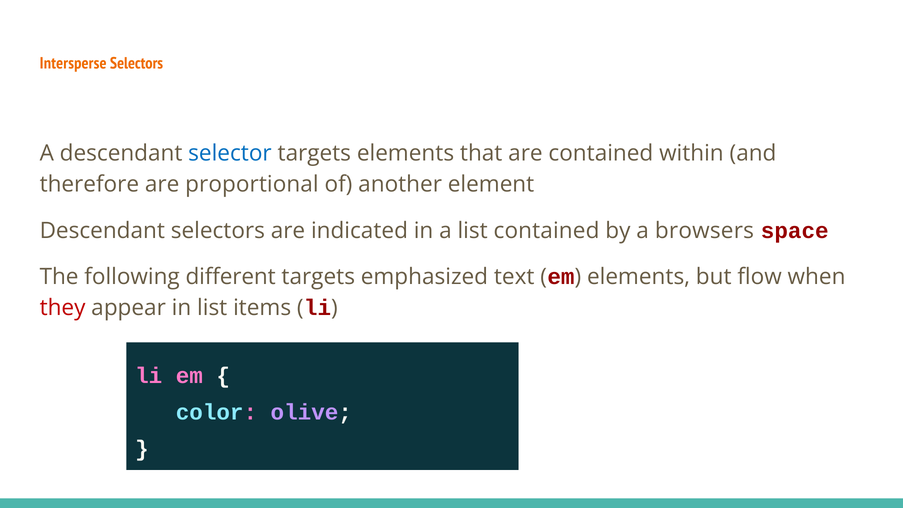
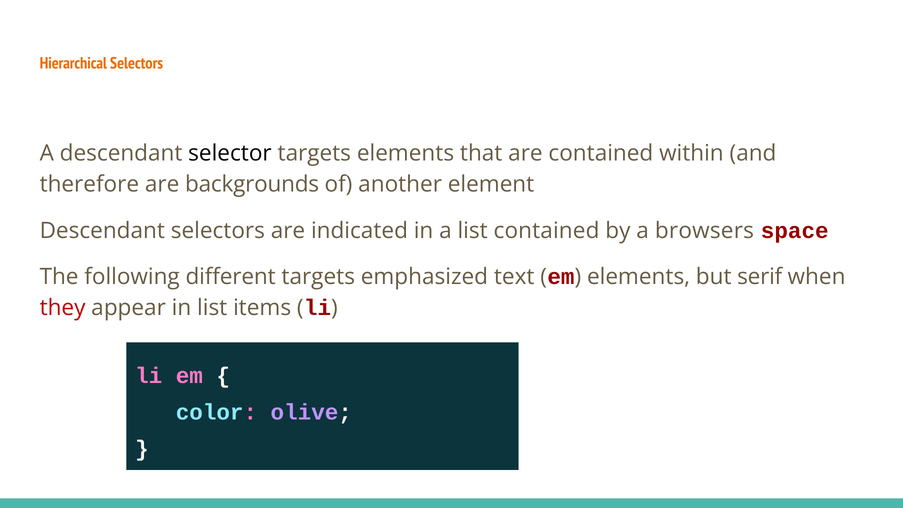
Intersperse: Intersperse -> Hierarchical (73, 63)
selector colour: blue -> black (230, 153)
proportional: proportional -> backgrounds (252, 184)
flow: flow -> serif (760, 277)
